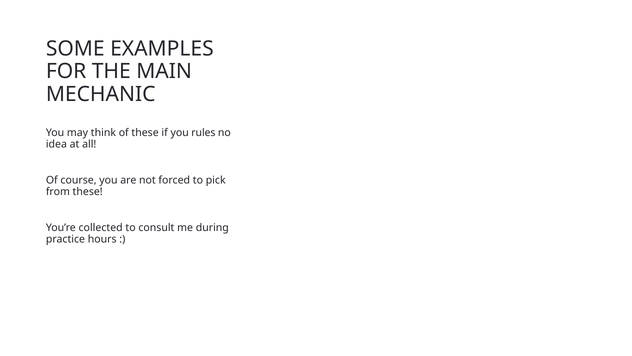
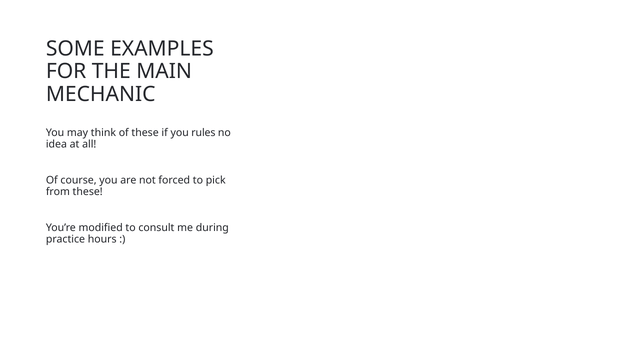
collected: collected -> modified (101, 227)
